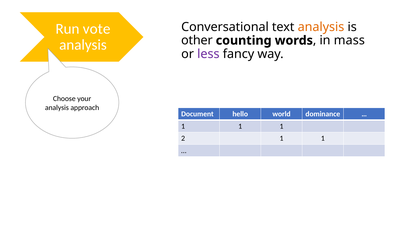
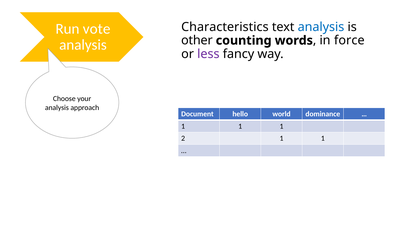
Conversational: Conversational -> Characteristics (225, 27)
analysis colour: orange -> blue (321, 27)
mass: mass -> force (349, 40)
